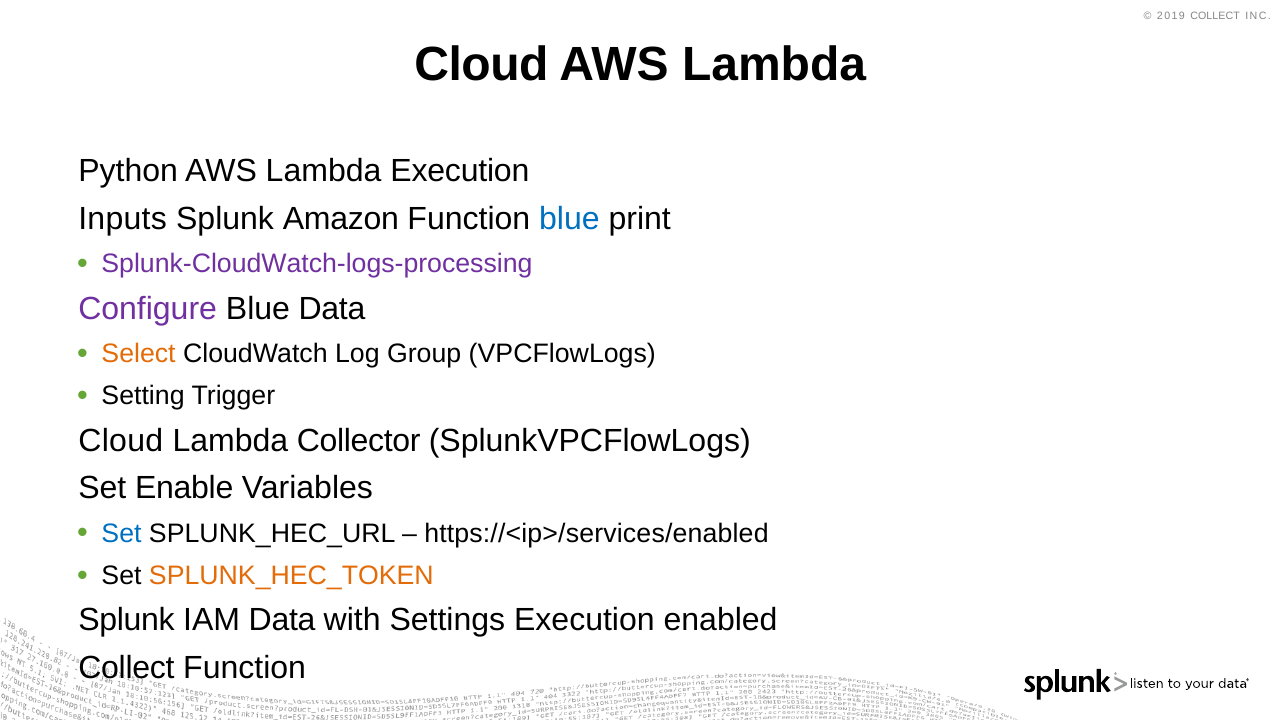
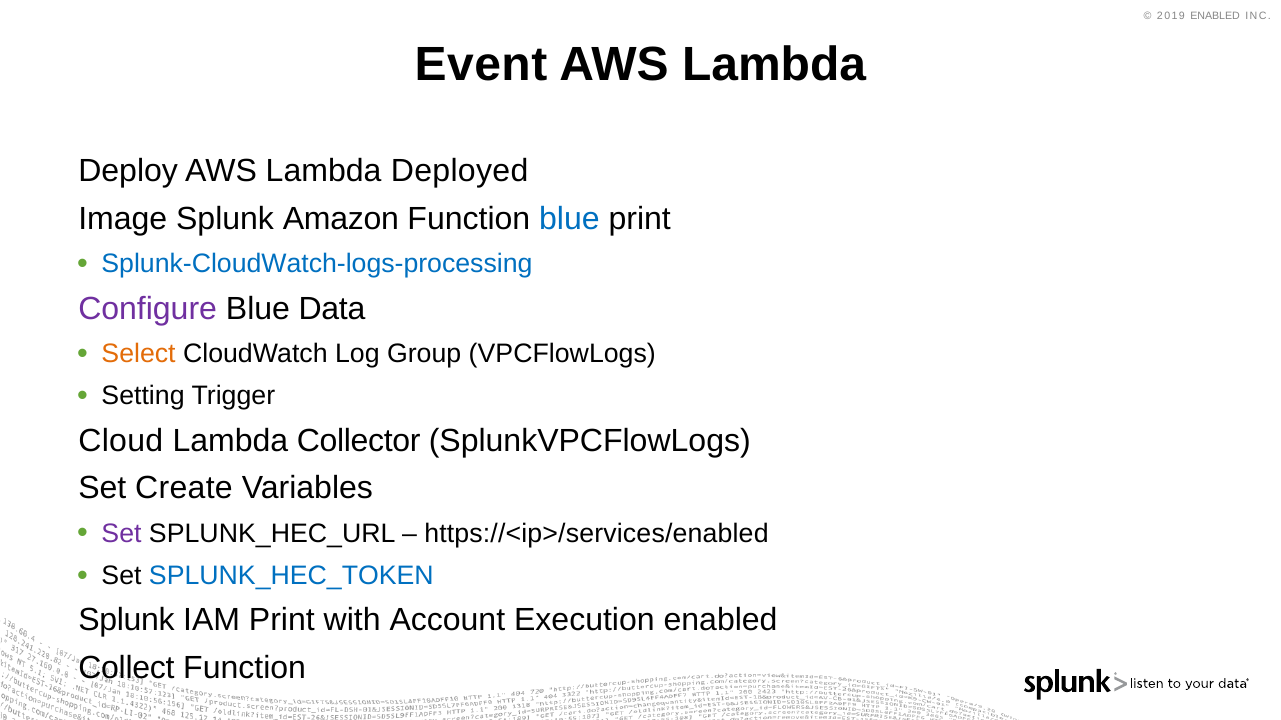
COLLECT: COLLECT -> ENABLED (1215, 16)
Cloud: Cloud -> Event (481, 65)
Python: Python -> Deploy (128, 171)
Lambda Execution: Execution -> Deployed (460, 171)
Inputs: Inputs -> Image (123, 219)
Splunk-CloudWatch-logs-processing colour: purple -> blue (317, 264)
Enable: Enable -> Create (184, 488)
Set colour: blue -> purple (122, 534)
SPLUNK_HEC_TOKEN colour: orange -> blue (291, 576)
IAM Data: Data -> Print (282, 621)
Settings: Settings -> Account (447, 621)
